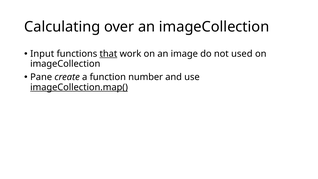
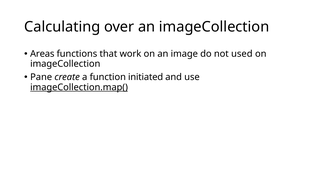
Input: Input -> Areas (42, 54)
that underline: present -> none (108, 54)
number: number -> initiated (146, 77)
